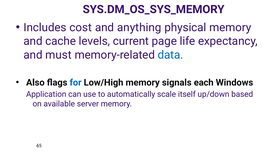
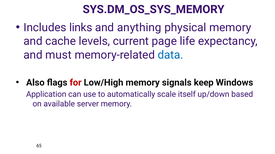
cost: cost -> links (81, 28)
for colour: blue -> red (76, 83)
each: each -> keep (204, 83)
